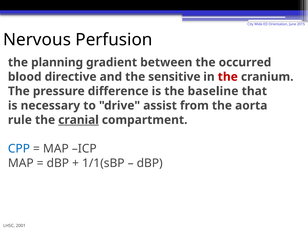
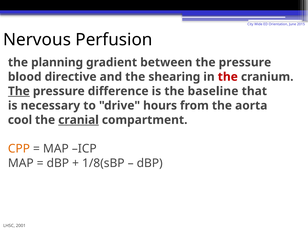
between the occurred: occurred -> pressure (245, 62)
sensitive: sensitive -> shearing (174, 77)
The underline: none -> present (19, 91)
assist: assist -> hours (160, 106)
rule: rule -> cool (20, 120)
CPP colour: blue -> orange (19, 149)
1/1(sBP: 1/1(sBP -> 1/8(sBP (103, 163)
